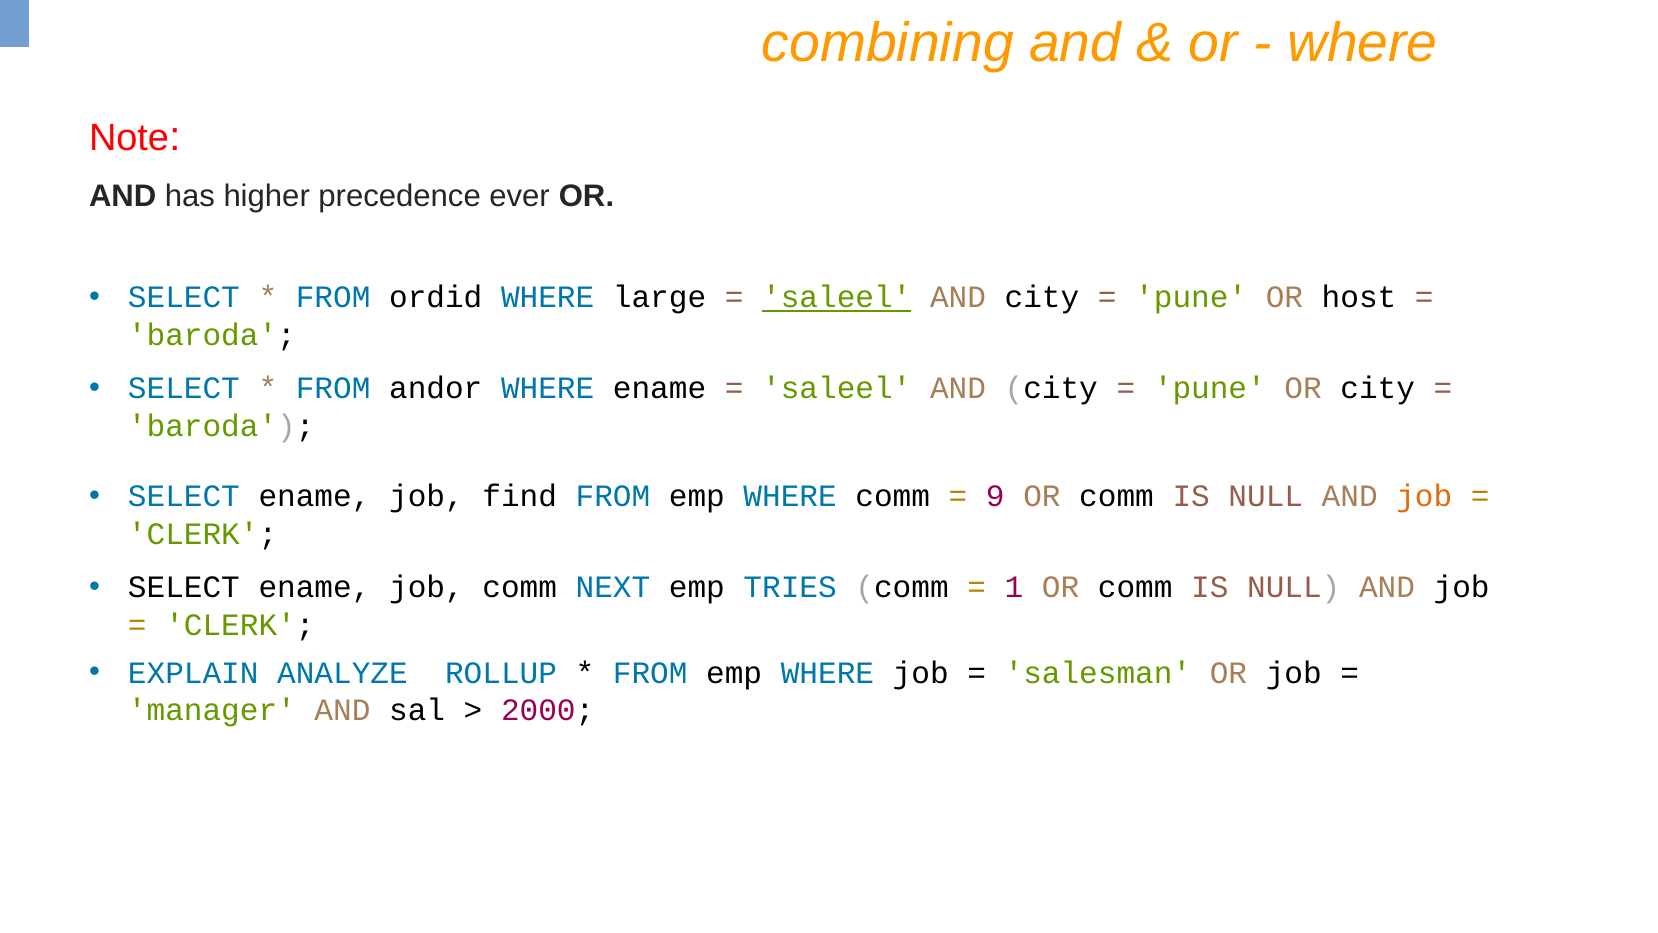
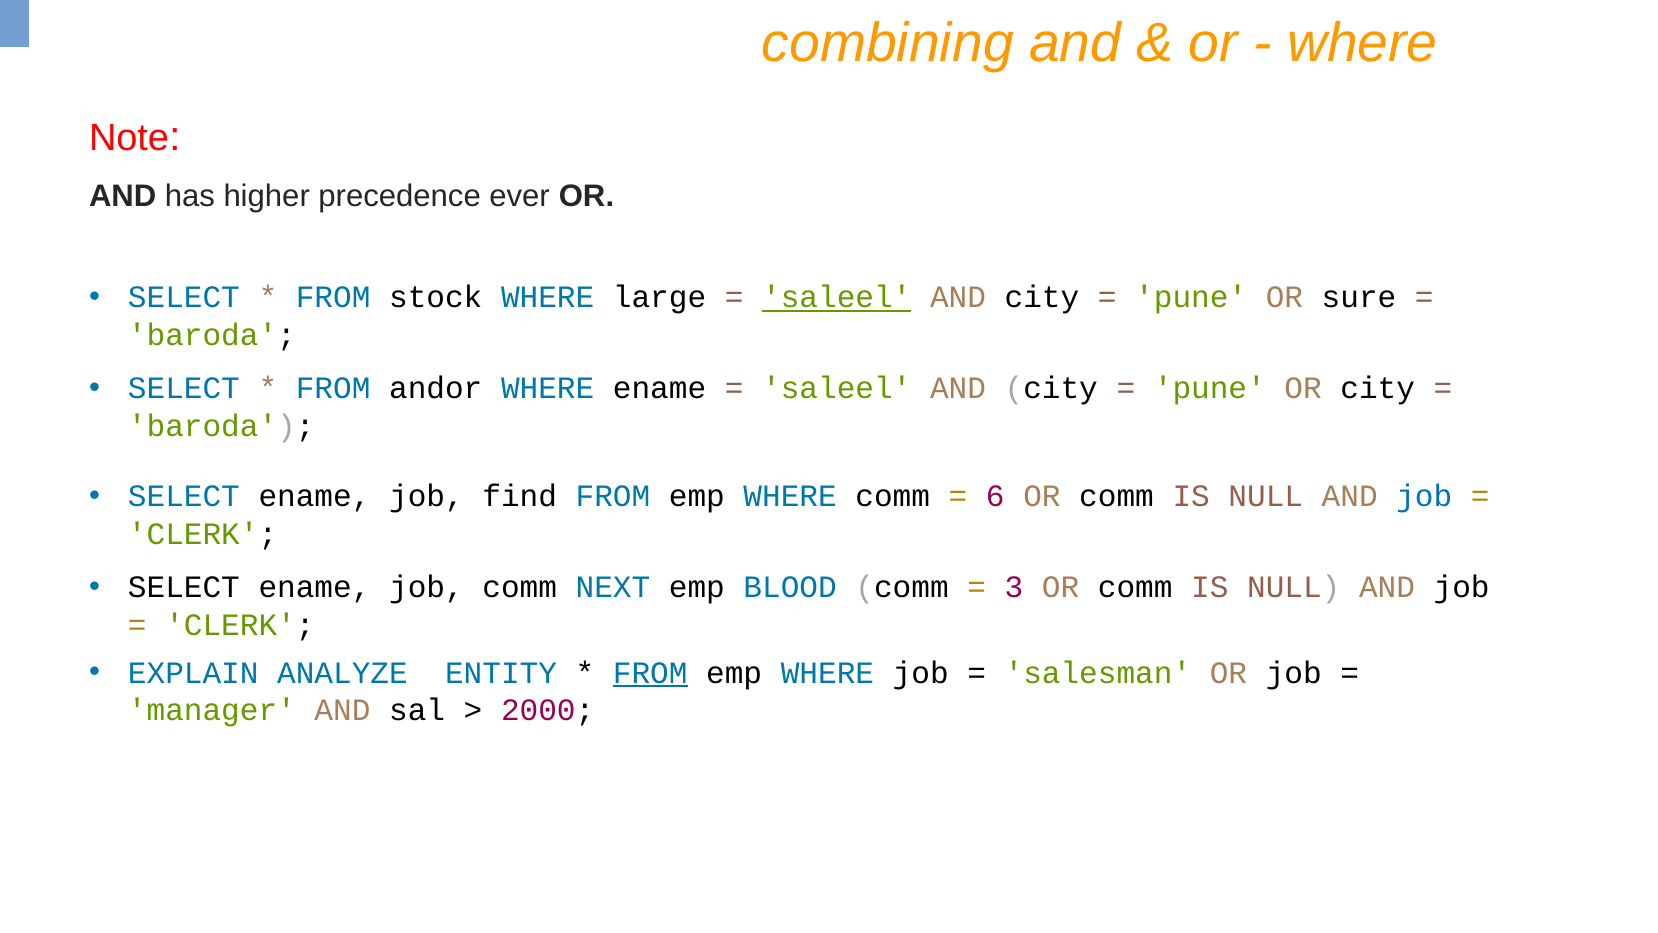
ordid: ordid -> stock (436, 297)
host: host -> sure (1359, 297)
9: 9 -> 6 (995, 496)
job colour: orange -> blue (1424, 496)
TRIES: TRIES -> BLOOD (790, 587)
1: 1 -> 3 (1014, 587)
ROLLUP: ROLLUP -> ENTITY (501, 673)
FROM underline: none -> present (650, 673)
